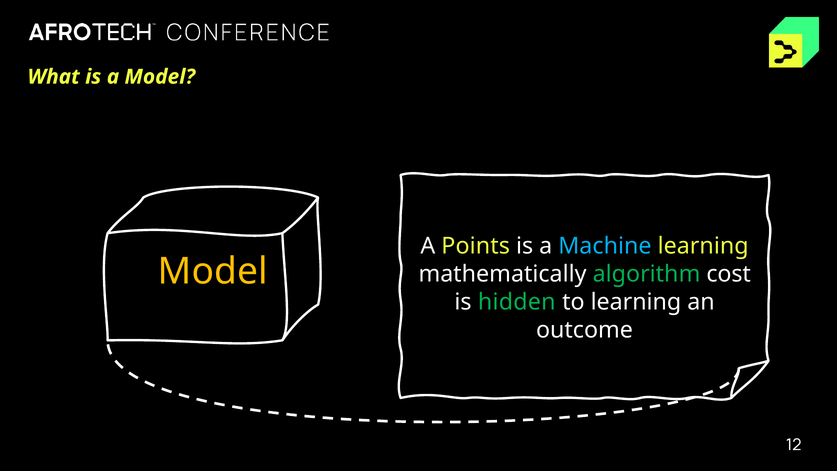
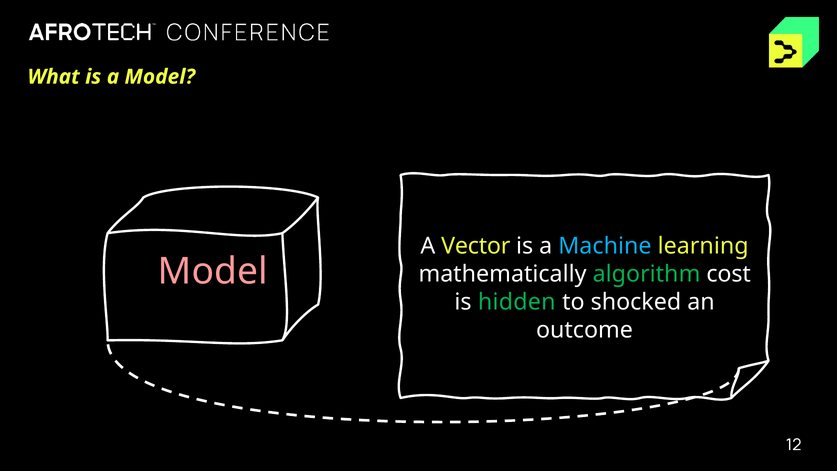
Points: Points -> Vector (476, 246)
Model colour: yellow -> pink (213, 271)
to learning: learning -> shocked (636, 302)
